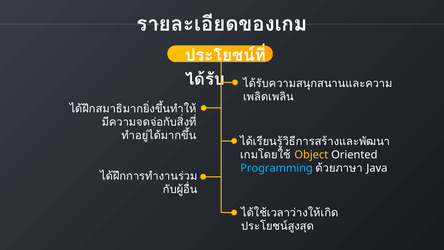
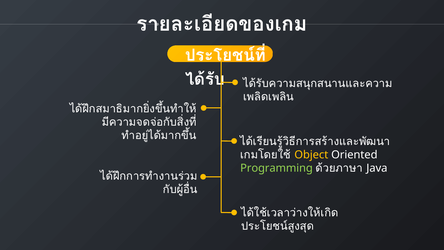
Programming colour: light blue -> light green (276, 168)
